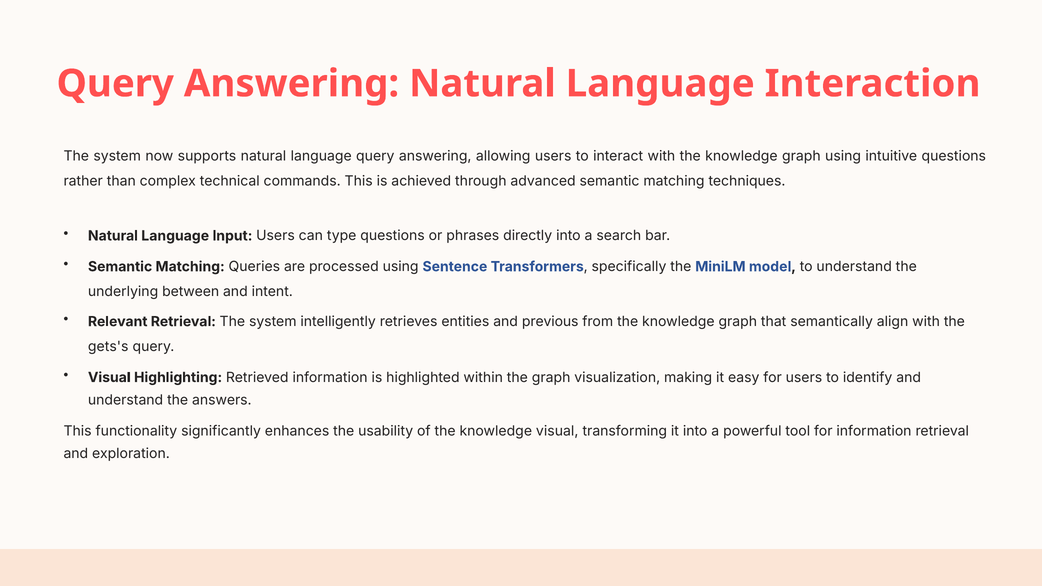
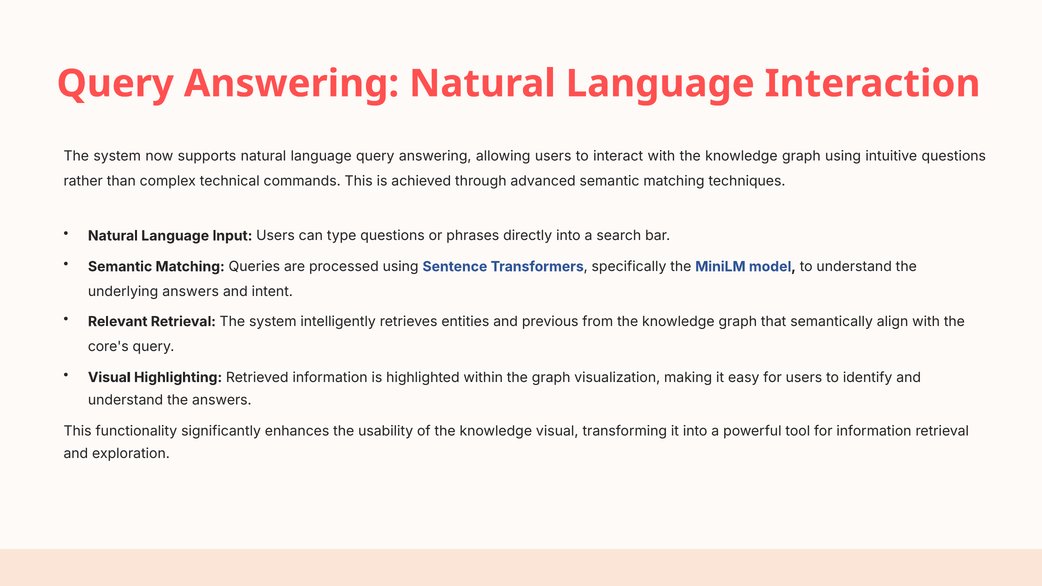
underlying between: between -> answers (191, 292)
gets's: gets's -> core's (108, 347)
